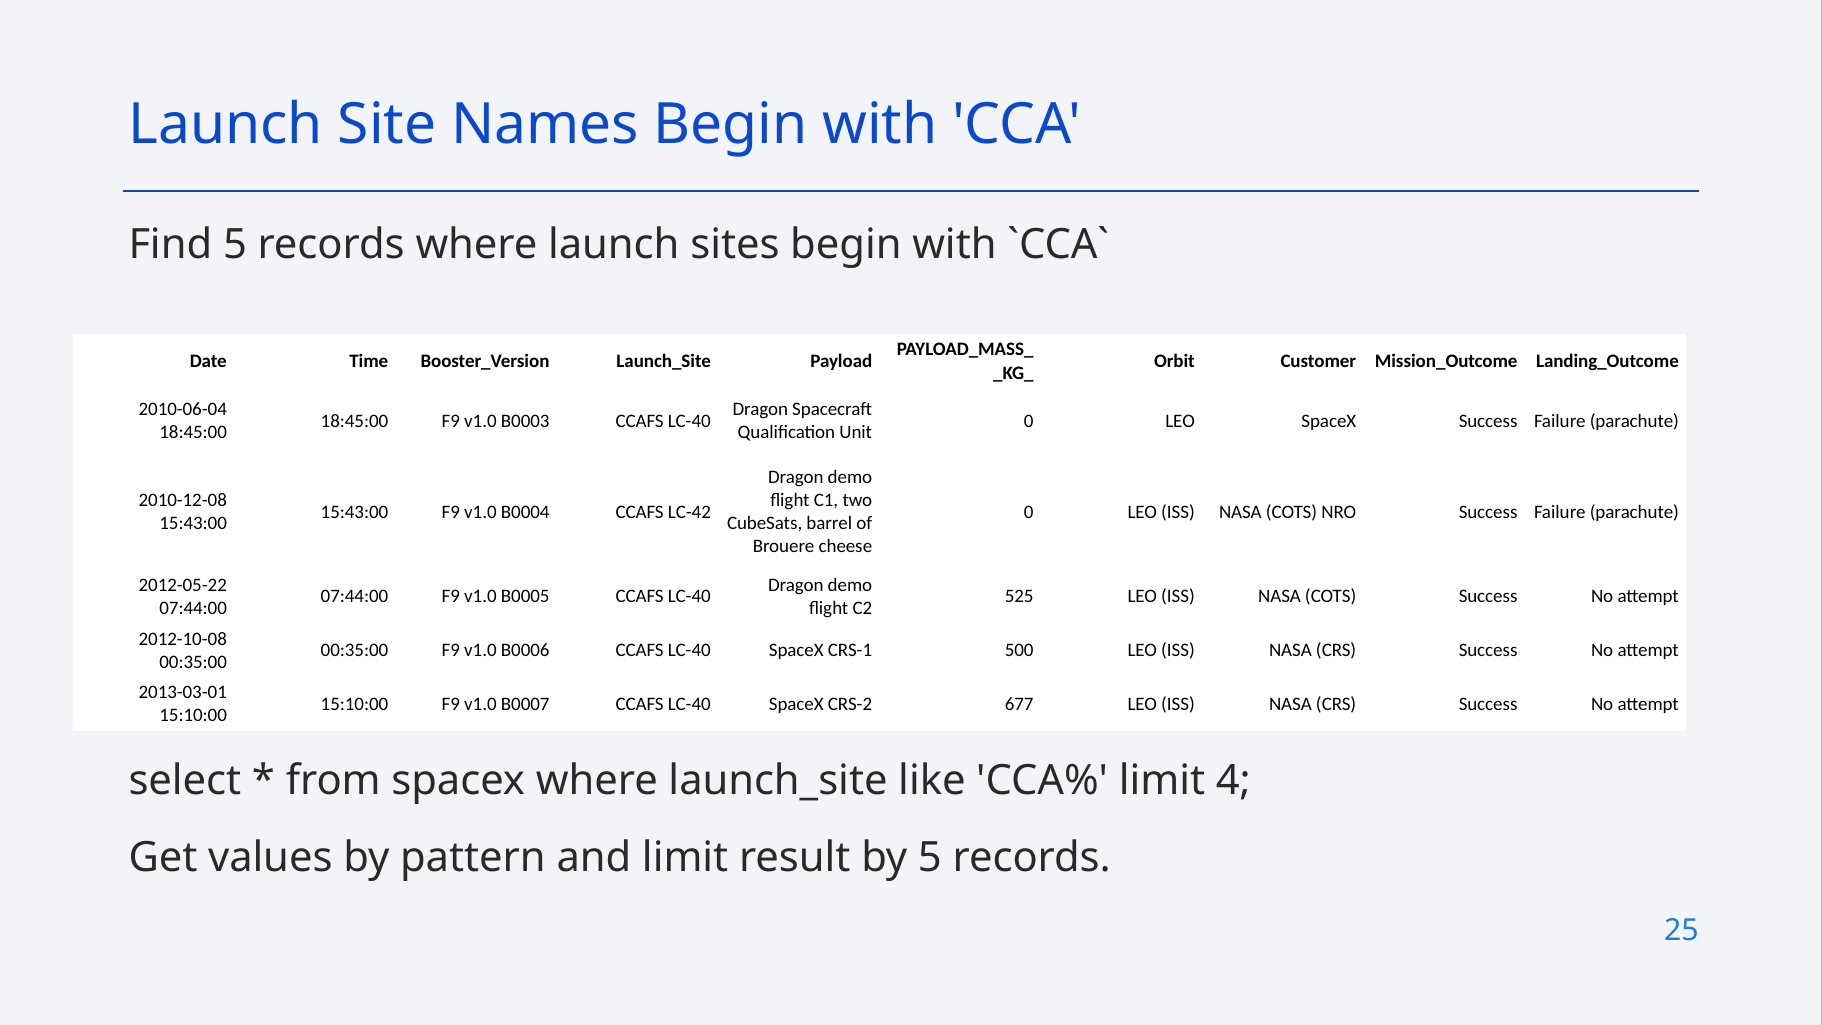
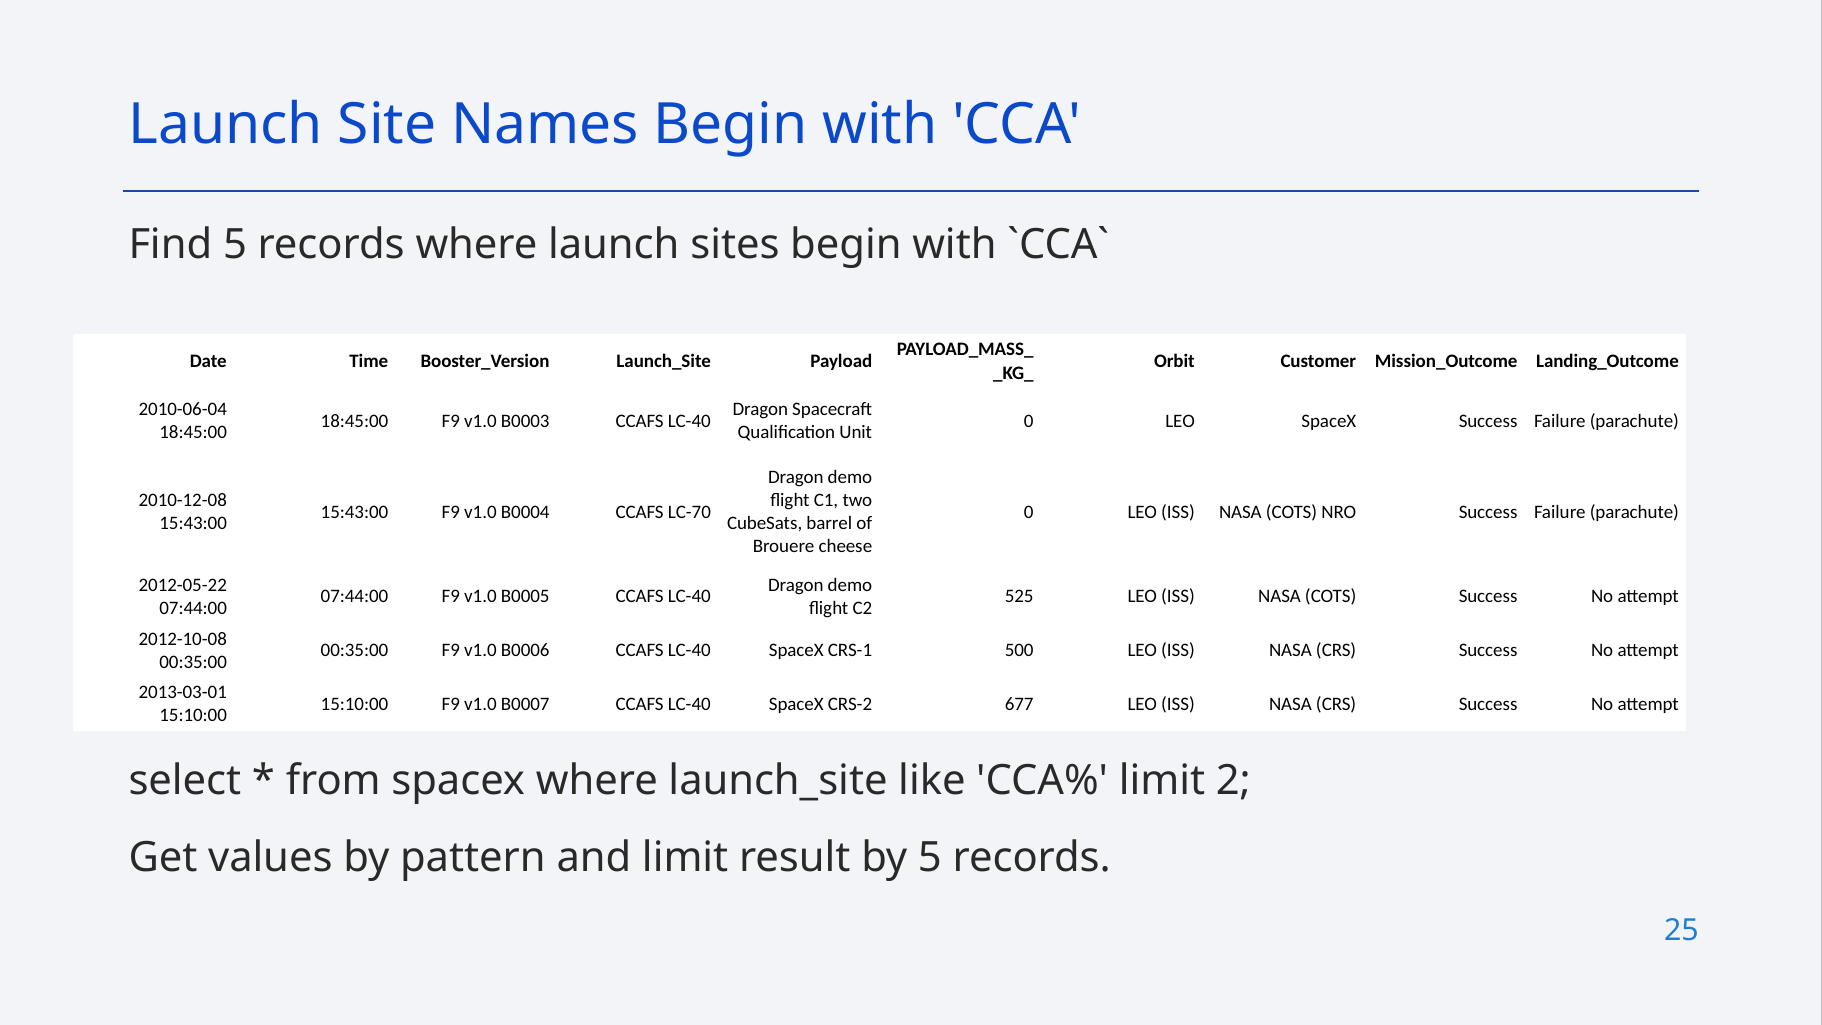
LC-42: LC-42 -> LC-70 (689, 512)
4: 4 -> 2 (1233, 781)
